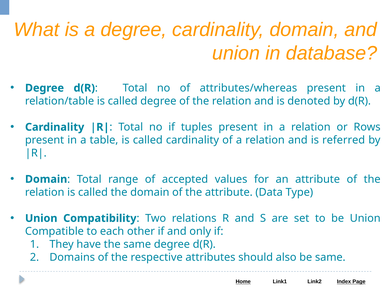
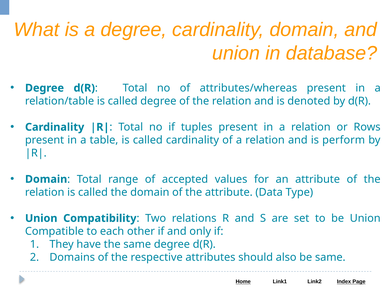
referred: referred -> perform (344, 140)
